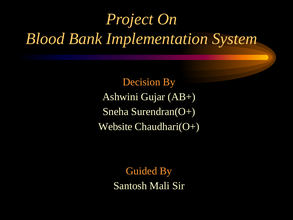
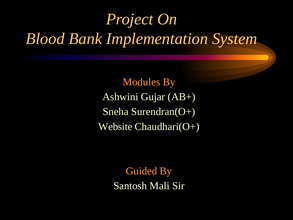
Decision: Decision -> Modules (141, 82)
